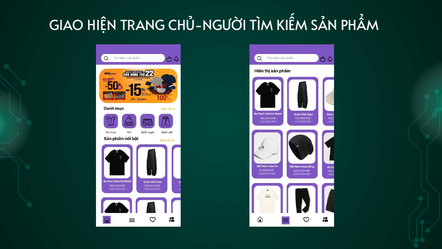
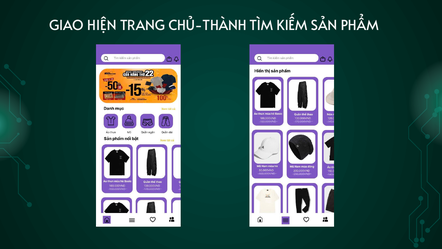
CHỦ-NGƯỜI: CHỦ-NGƯỜI -> CHỦ-THÀNH (207, 26)
